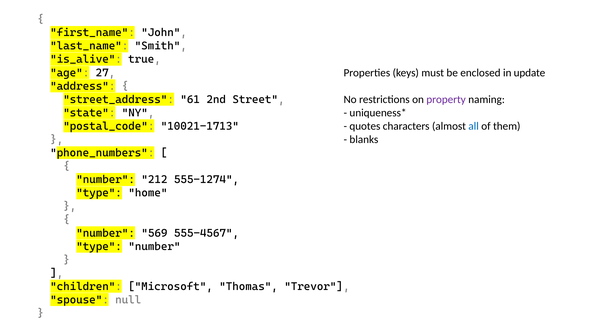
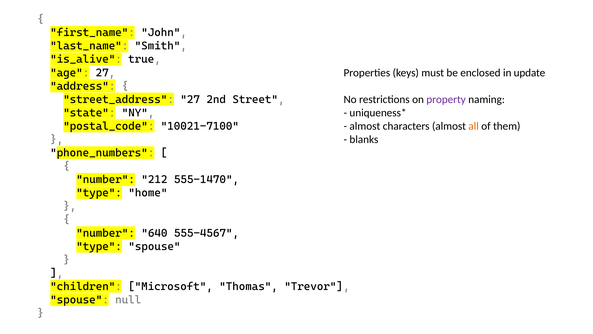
street_address 61: 61 -> 27 (190, 99)
10021-1713: 10021-1713 -> 10021-7100 (200, 126)
quotes: quotes -> almost (365, 126)
all colour: blue -> orange (474, 126)
555-1274: 555-1274 -> 555-1470 (206, 179)
569: 569 -> 640 (154, 233)
type number: number -> spouse (154, 246)
